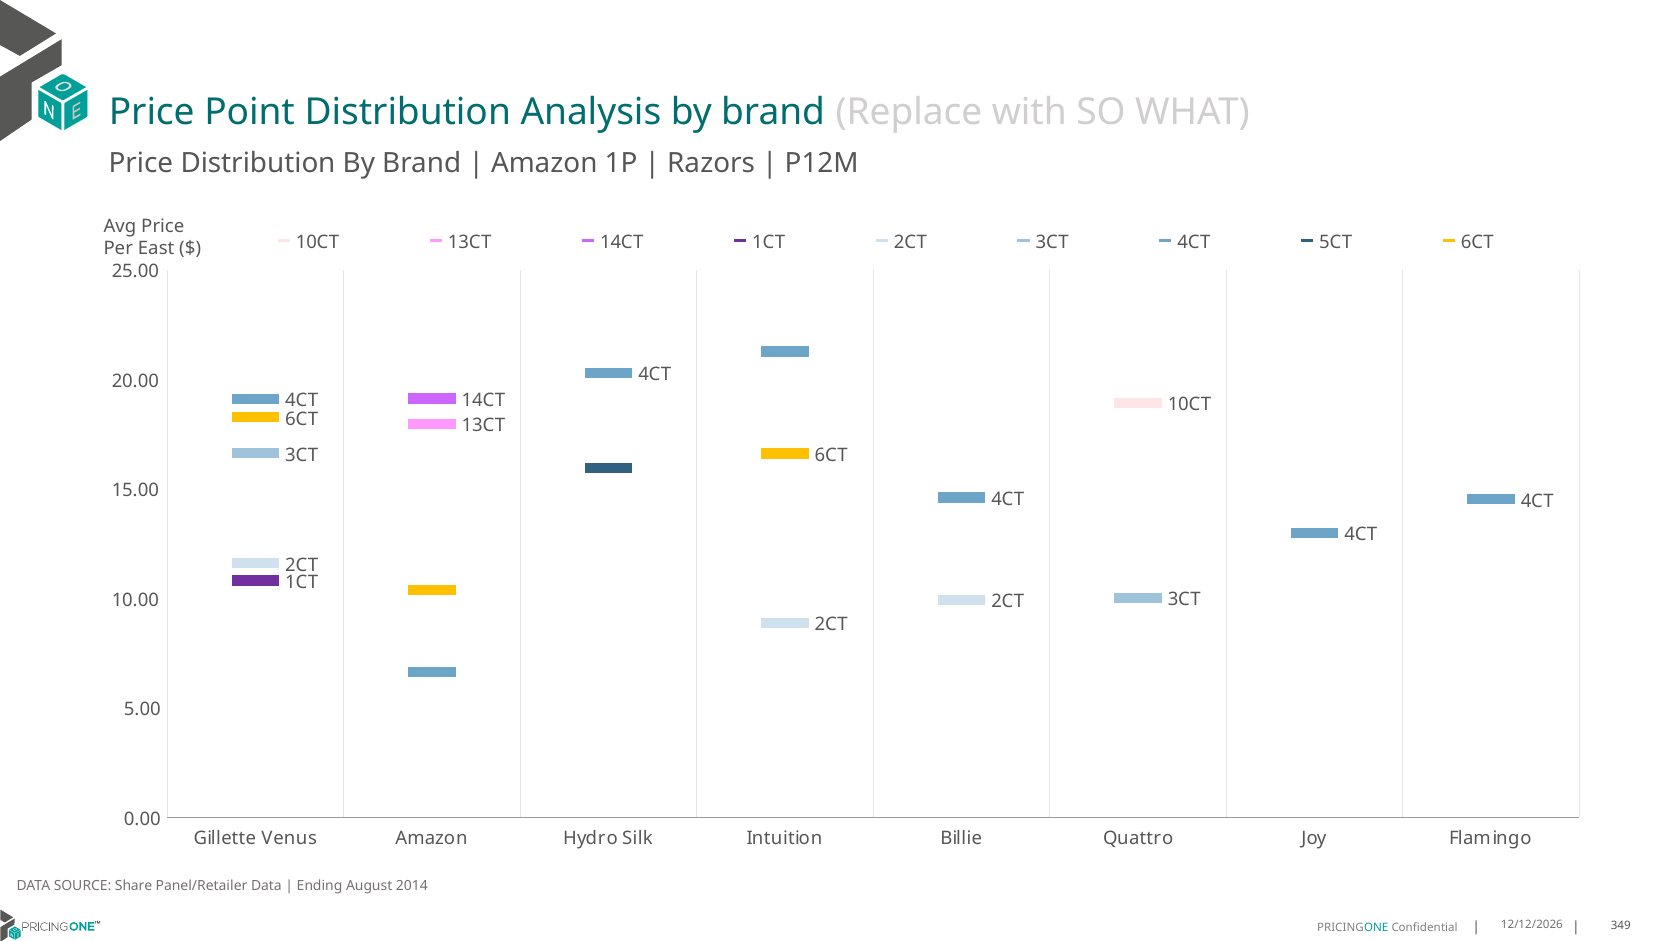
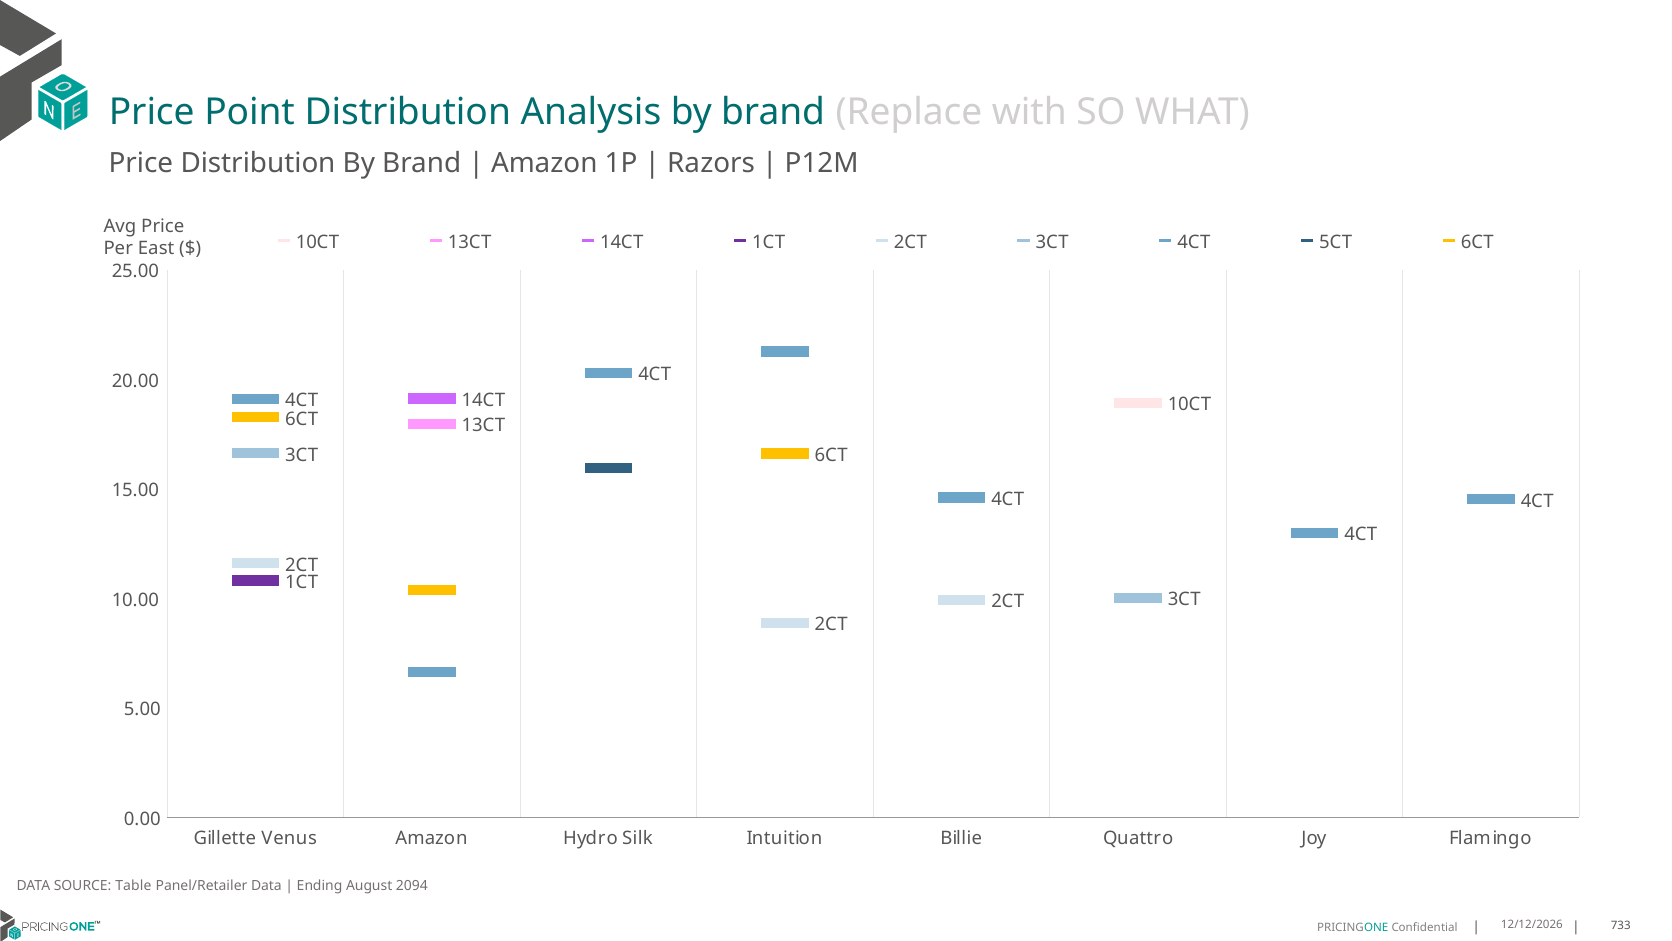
Share: Share -> Table (133, 886)
2014: 2014 -> 2094 (412, 886)
349: 349 -> 733 (1621, 925)
